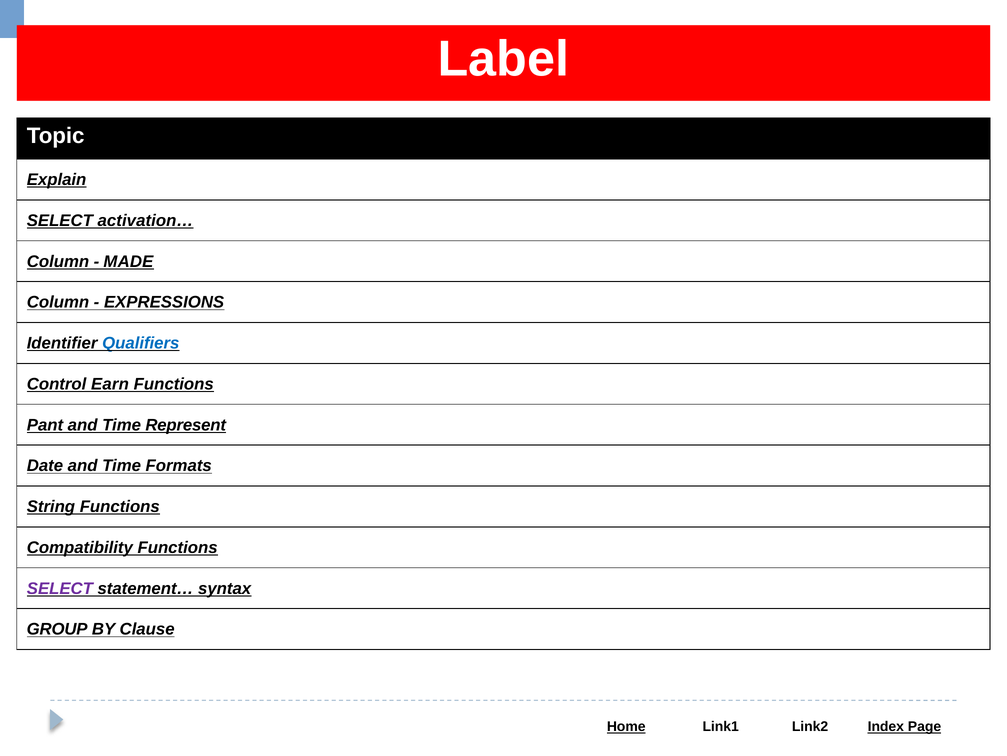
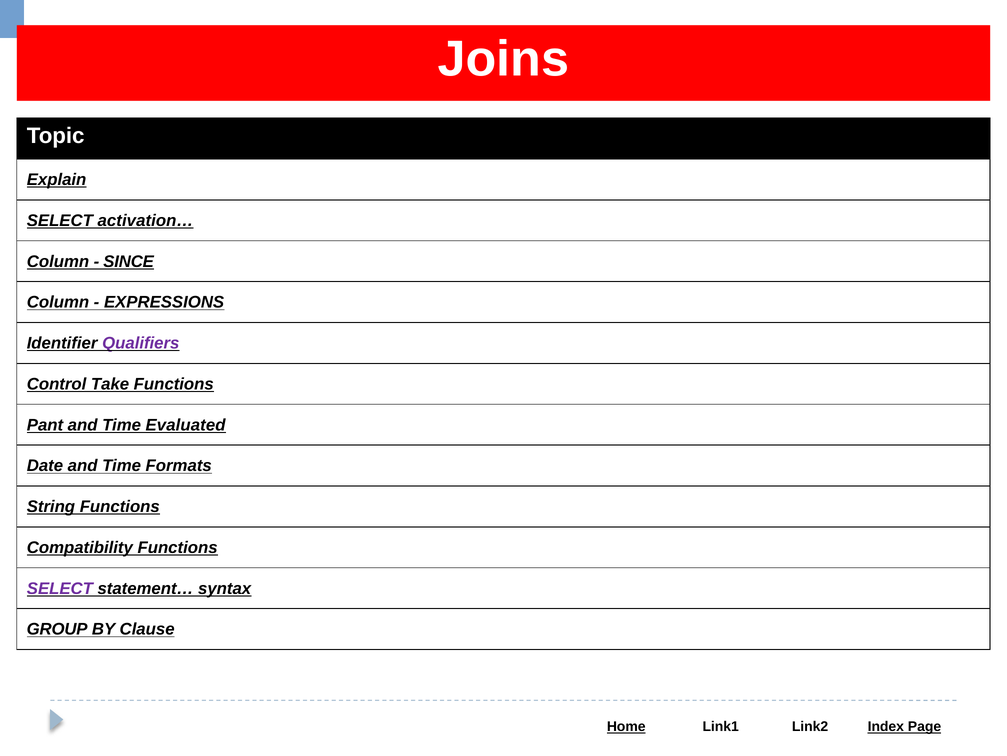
Label: Label -> Joins (503, 59)
MADE: MADE -> SINCE (129, 261)
Qualifiers colour: blue -> purple (141, 343)
Earn: Earn -> Take (110, 384)
Represent: Represent -> Evaluated (186, 425)
